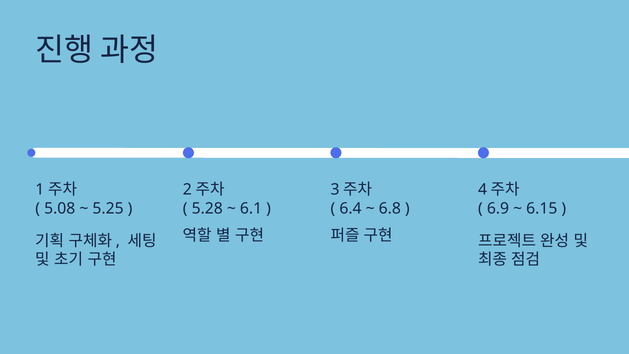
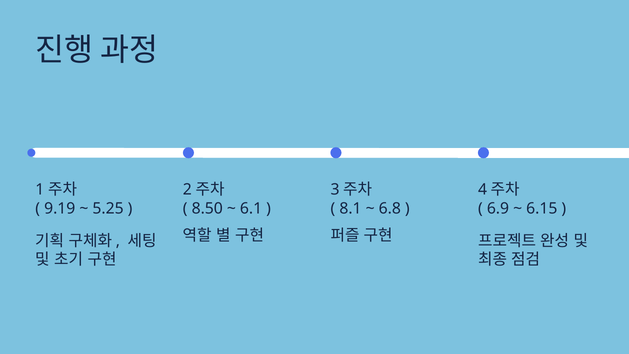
5.08: 5.08 -> 9.19 (60, 208)
5.28: 5.28 -> 8.50 (207, 208)
6.4: 6.4 -> 8.1 (351, 208)
